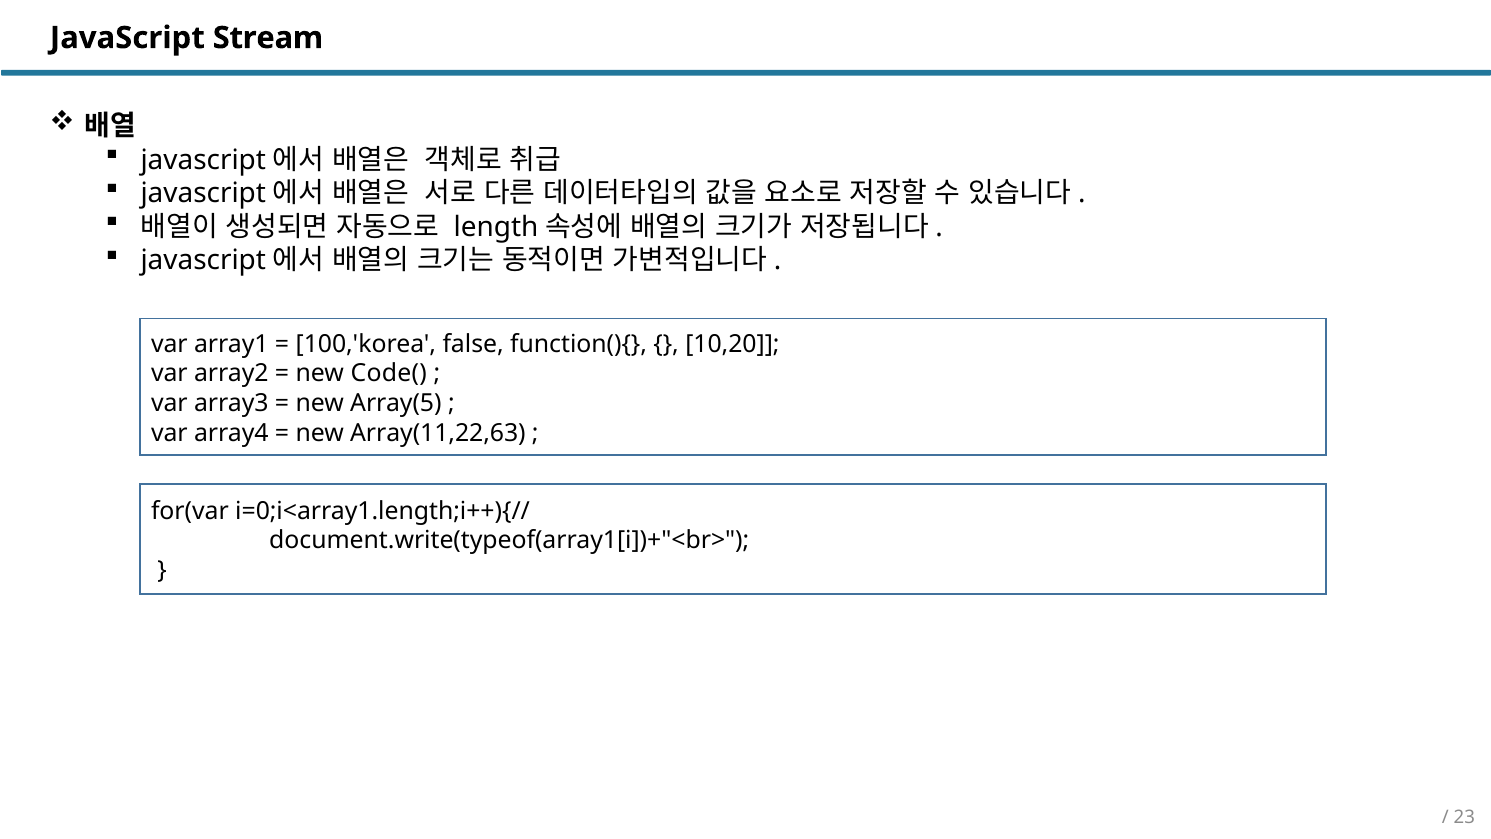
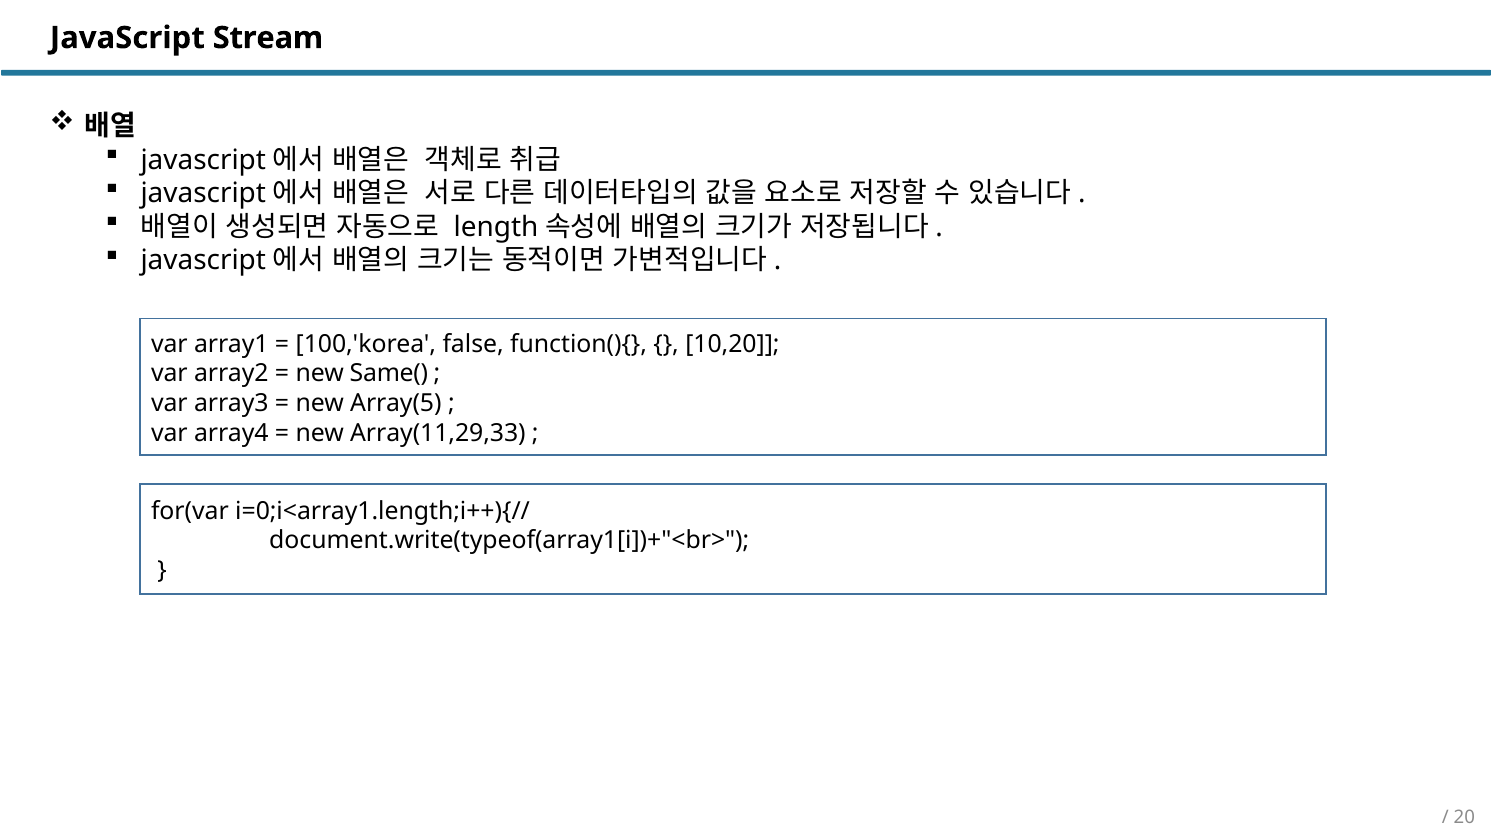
Code(: Code( -> Same( (389, 374)
Array(11,22,63: Array(11,22,63 -> Array(11,29,33 (438, 433)
23: 23 -> 20 (1464, 817)
